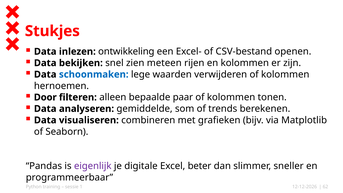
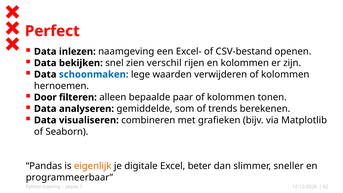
Stukjes: Stukjes -> Perfect (52, 31)
ontwikkeling: ontwikkeling -> naamgeving (126, 52)
meteen: meteen -> verschil (164, 63)
eigenlijk colour: purple -> orange (93, 166)
